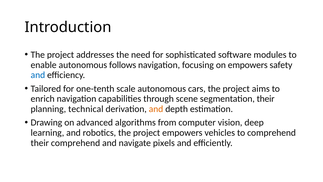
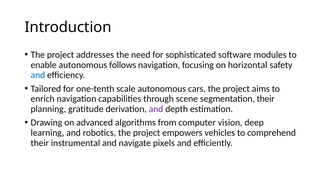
on empowers: empowers -> horizontal (248, 65)
technical: technical -> gratitude (86, 109)
and colour: orange -> purple (156, 109)
their comprehend: comprehend -> instrumental (76, 143)
